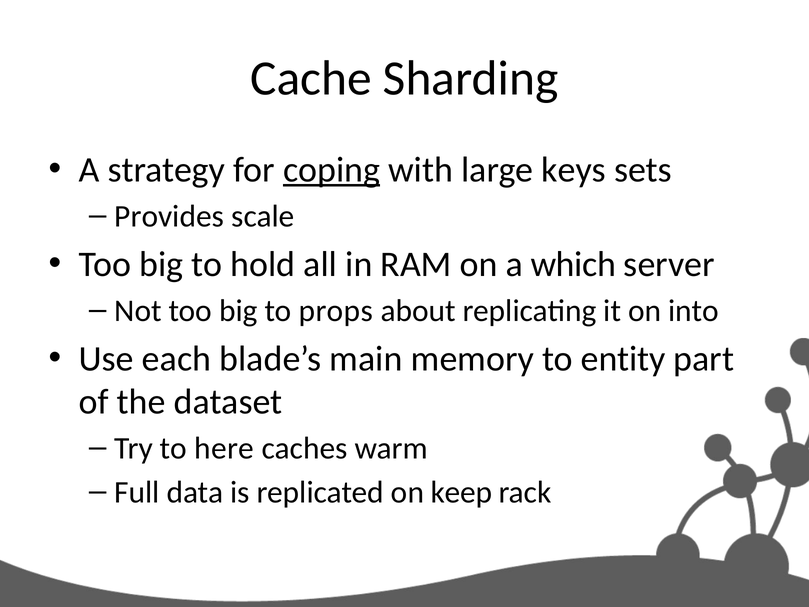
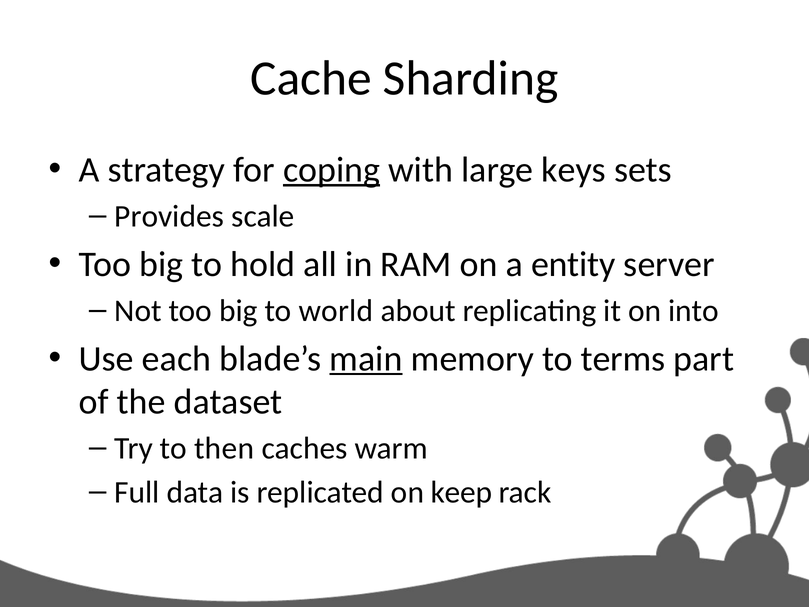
which: which -> entity (573, 264)
props: props -> world (336, 311)
main underline: none -> present (366, 358)
entity: entity -> terms (623, 358)
here: here -> then (224, 448)
